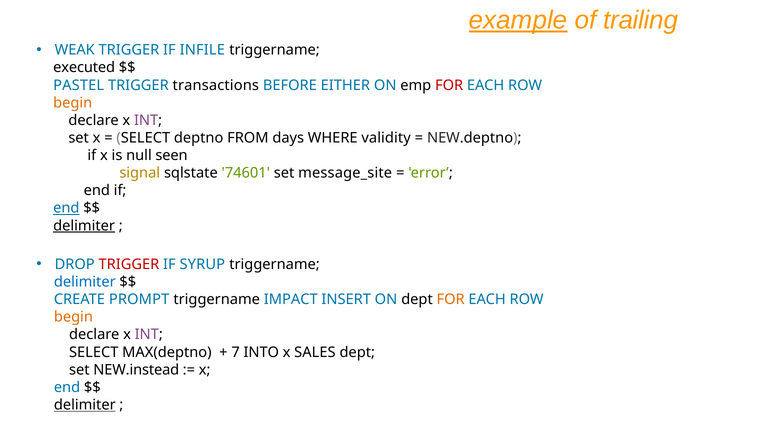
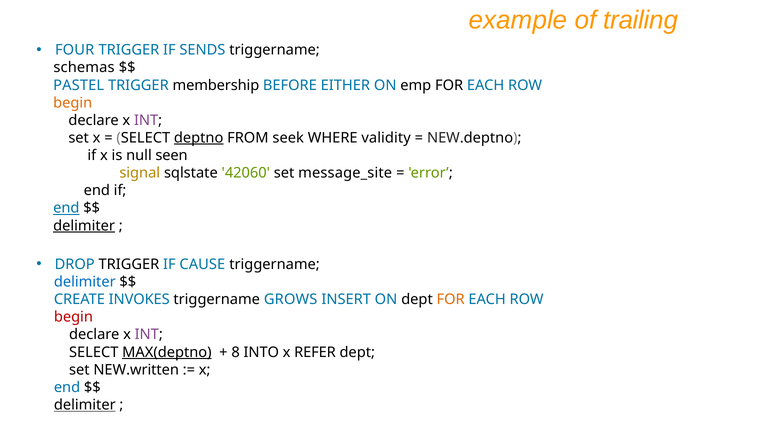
example underline: present -> none (518, 20)
WEAK: WEAK -> FOUR (75, 50)
INFILE: INFILE -> SENDS (202, 50)
executed: executed -> schemas (84, 68)
transactions: transactions -> membership (216, 85)
FOR colour: red -> black (449, 85)
deptno underline: none -> present (199, 138)
days: days -> seek (288, 138)
74601: 74601 -> 42060 (246, 173)
TRIGGER colour: red -> black (129, 265)
SYRUP: SYRUP -> CAUSE (202, 265)
PROMPT: PROMPT -> INVOKES (139, 300)
IMPACT: IMPACT -> GROWS (291, 300)
begin colour: orange -> red (73, 317)
MAX(deptno underline: none -> present (167, 352)
7: 7 -> 8 (236, 352)
SALES: SALES -> REFER (315, 352)
NEW.instead: NEW.instead -> NEW.written (136, 370)
